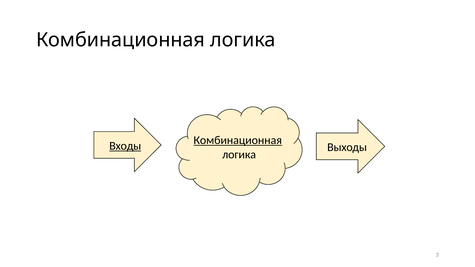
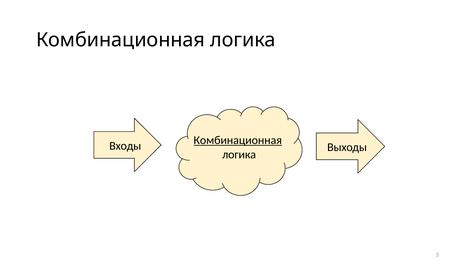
Входы underline: present -> none (125, 146)
